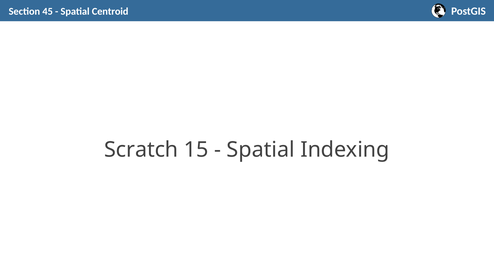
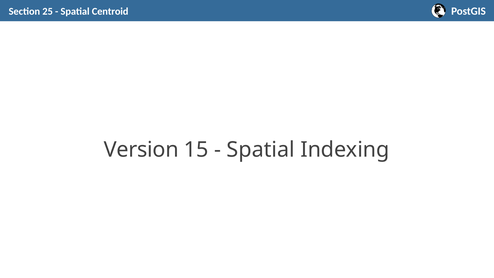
45: 45 -> 25 (48, 11)
Scratch: Scratch -> Version (141, 150)
